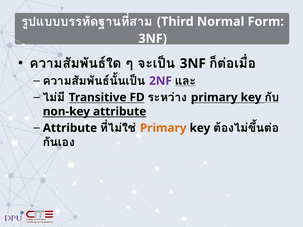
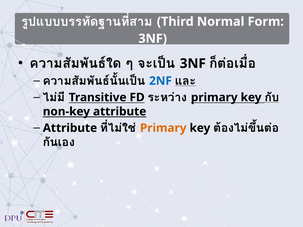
2NF colour: purple -> blue (160, 81)
